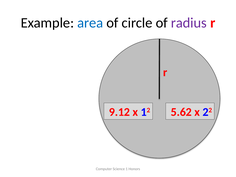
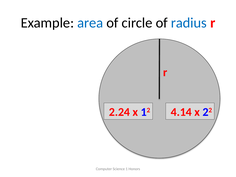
radius colour: purple -> blue (189, 23)
9.12: 9.12 -> 2.24 (119, 112)
5.62: 5.62 -> 4.14 (181, 112)
